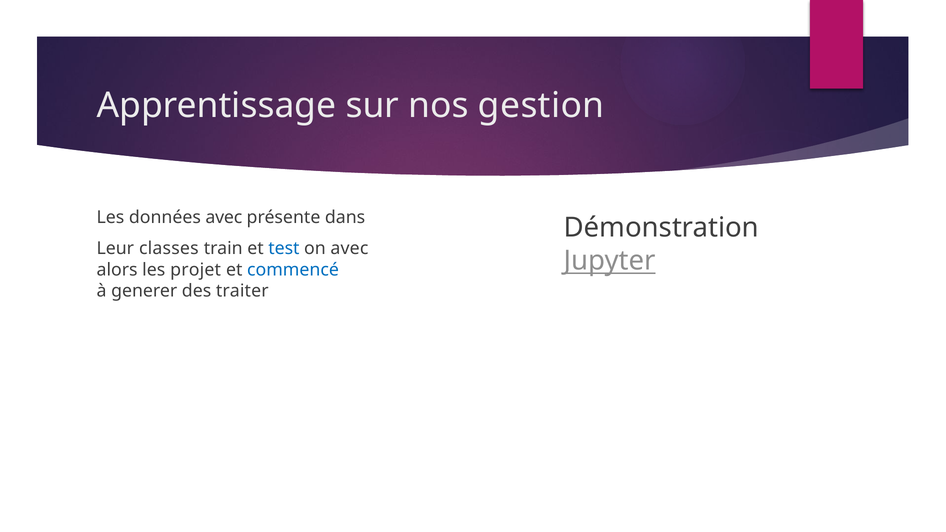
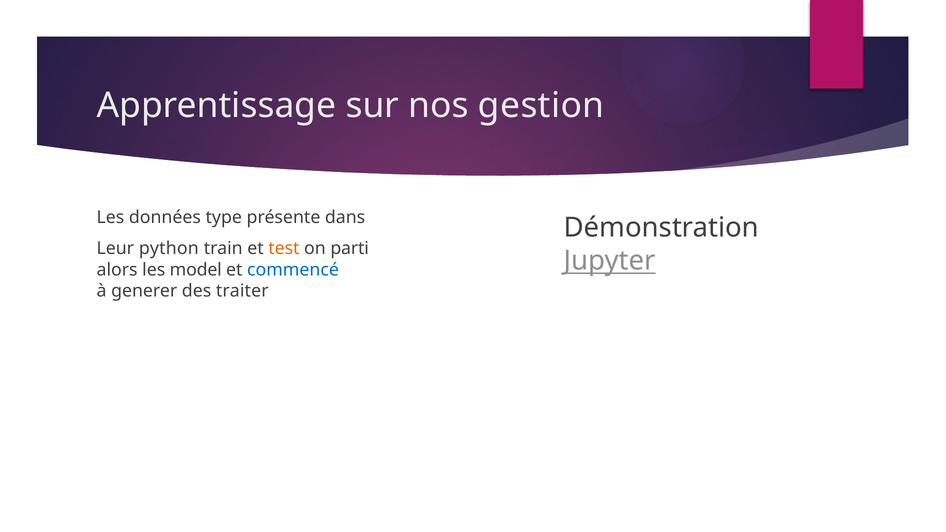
données avec: avec -> type (224, 217)
classes: classes -> python (169, 249)
test colour: blue -> orange (284, 249)
on avec: avec -> parti (350, 249)
projet: projet -> model (196, 270)
